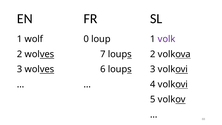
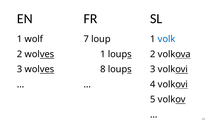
0: 0 -> 7 (86, 39)
volk colour: purple -> blue (167, 39)
wolves 7: 7 -> 1 (103, 54)
6: 6 -> 8 (103, 69)
